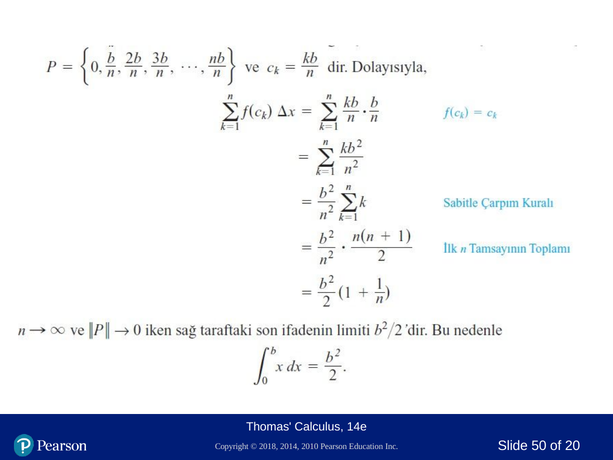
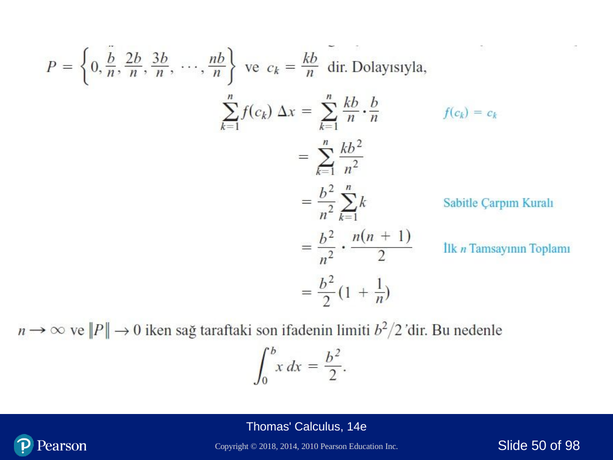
20: 20 -> 98 (573, 446)
